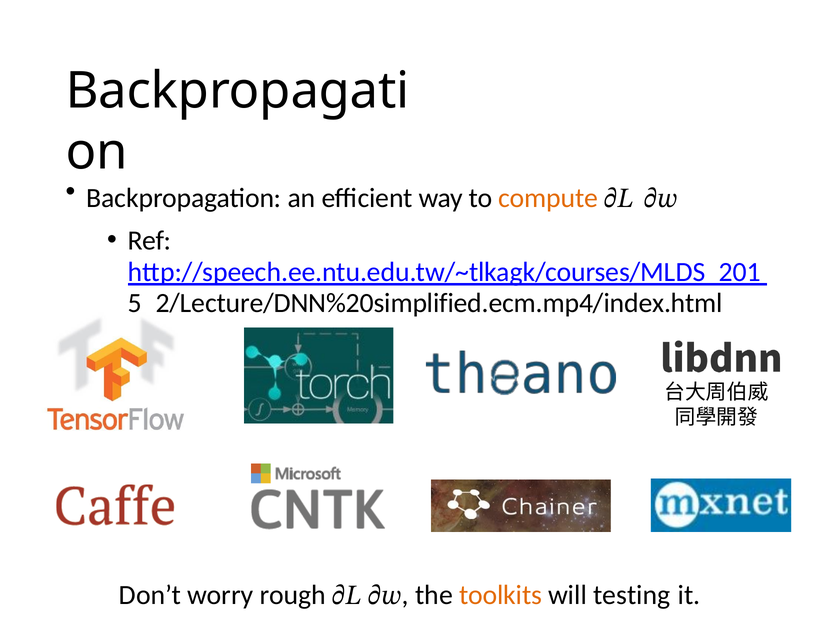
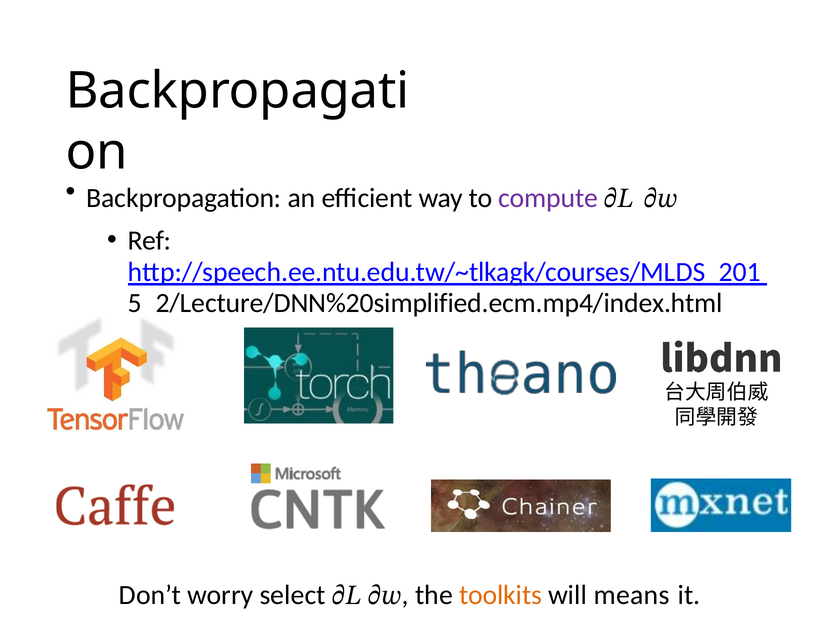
compute colour: orange -> purple (548, 198)
rough: rough -> select (293, 595)
testing: testing -> means (632, 595)
